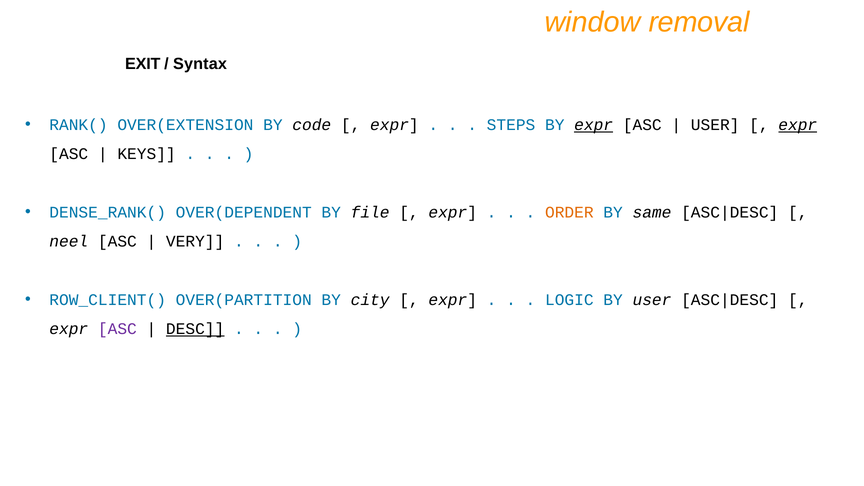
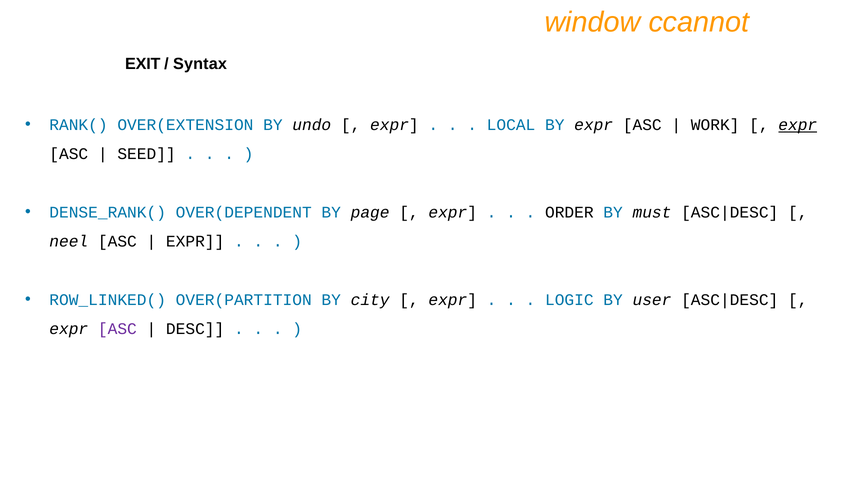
removal: removal -> ccannot (699, 22)
code: code -> undo (312, 125)
STEPS: STEPS -> LOCAL (511, 125)
expr underline: present -> none (594, 125)
USER: USER -> WORK (715, 125)
KEYS: KEYS -> SEED (147, 154)
file: file -> page (370, 212)
ORDER colour: orange -> black (569, 212)
same: same -> must (652, 212)
VERY: VERY -> EXPR (195, 242)
ROW_CLIENT(: ROW_CLIENT( -> ROW_LINKED( (108, 300)
DESC underline: present -> none (195, 329)
